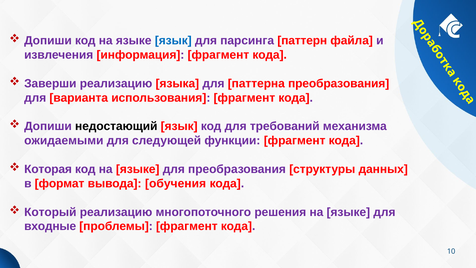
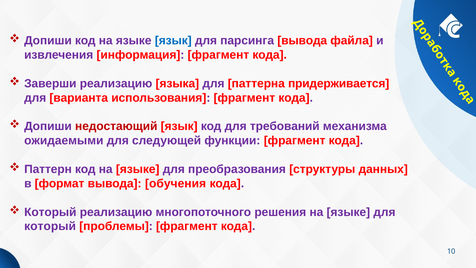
парсинга паттерн: паттерн -> вывода (302, 41)
паттерна преобразования: преобразования -> придерживается (339, 83)
недостающий colour: black -> red (116, 126)
Которая: Которая -> Паттерн (48, 169)
входные: входные -> который (50, 226)
